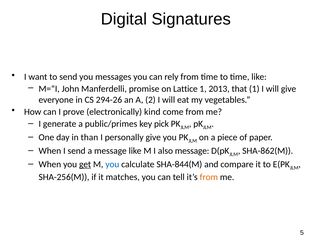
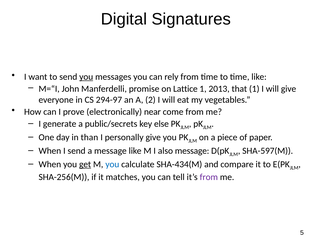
you underline: none -> present (86, 77)
294-26: 294-26 -> 294-97 (109, 100)
kind: kind -> near (152, 112)
public/primes: public/primes -> public/secrets (111, 124)
pick: pick -> else (161, 124)
SHA-862(M: SHA-862(M -> SHA-597(M (268, 151)
SHA-844(M: SHA-844(M -> SHA-434(M (179, 164)
from colour: orange -> purple (209, 177)
